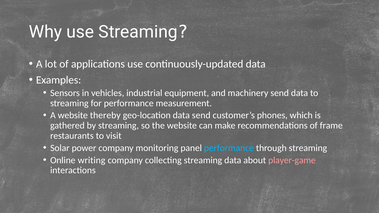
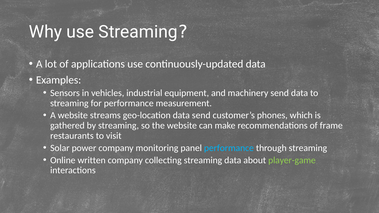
thereby: thereby -> streams (105, 115)
writing: writing -> written (92, 160)
player-game colour: pink -> light green (292, 160)
